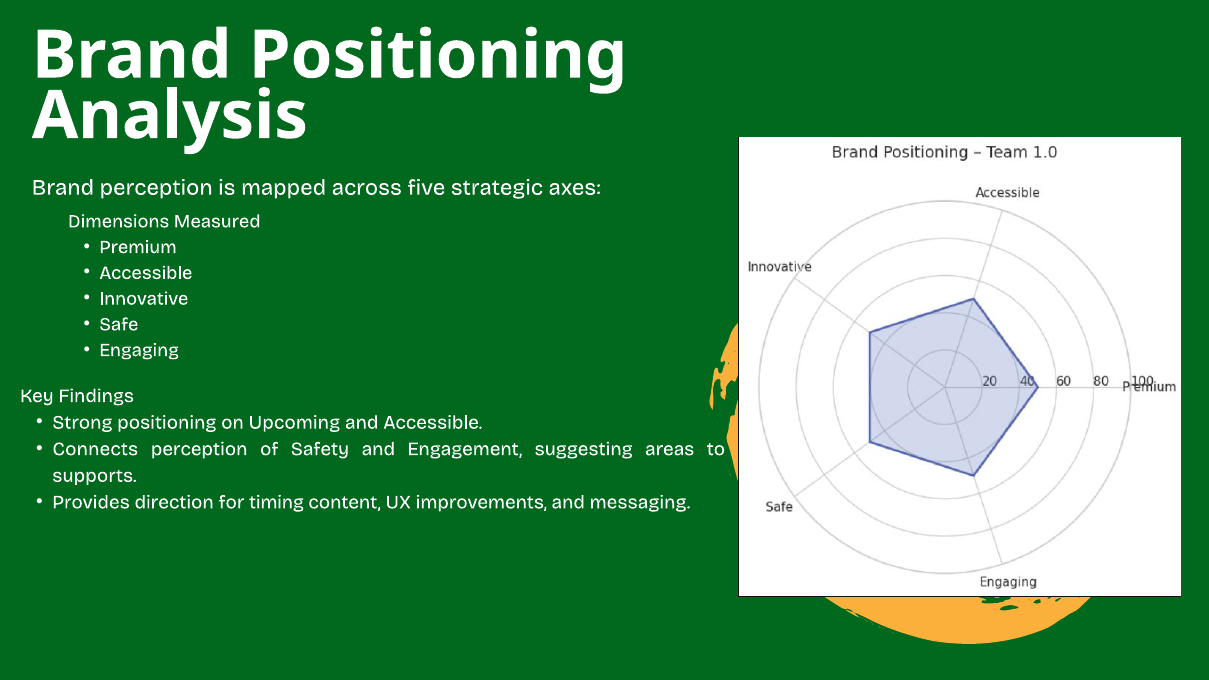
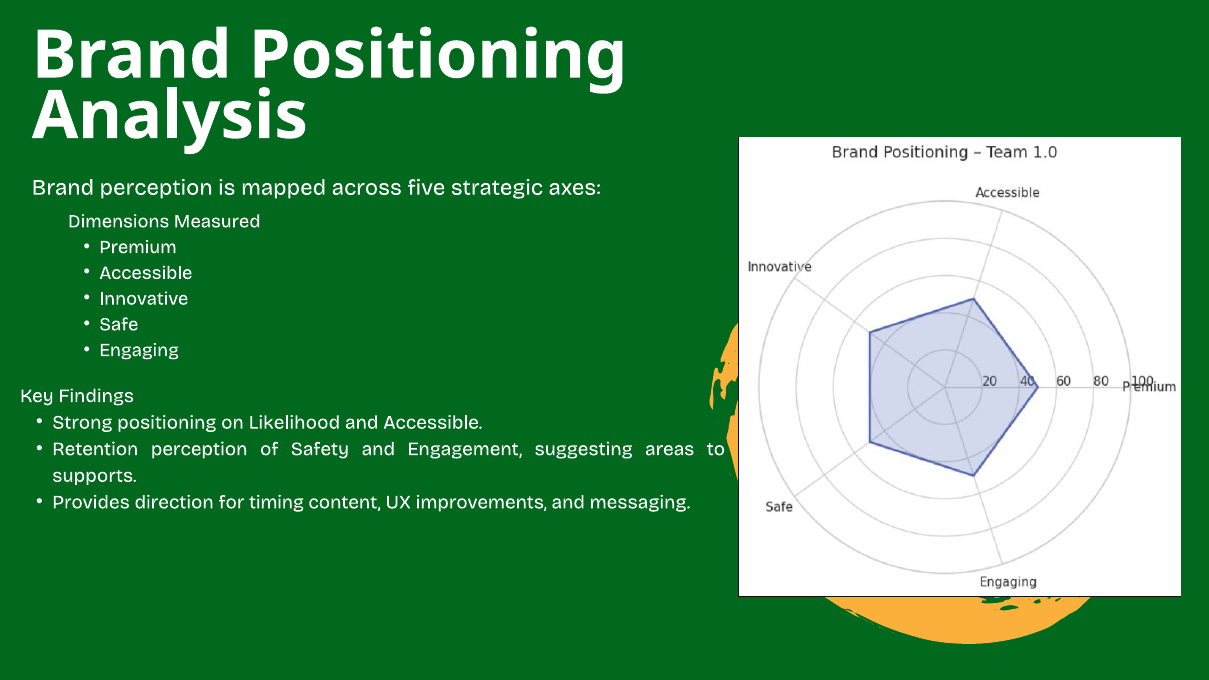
Upcoming: Upcoming -> Likelihood (294, 422)
Connects: Connects -> Retention (95, 449)
